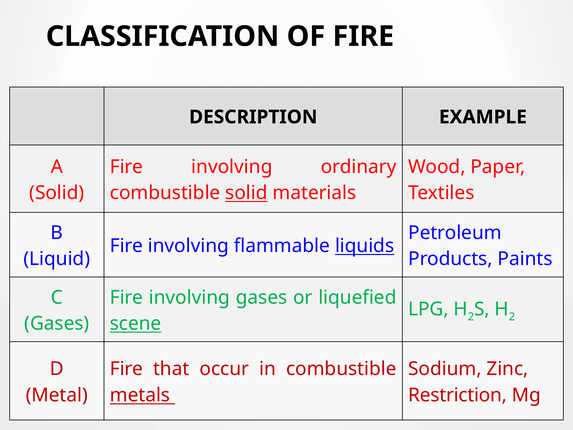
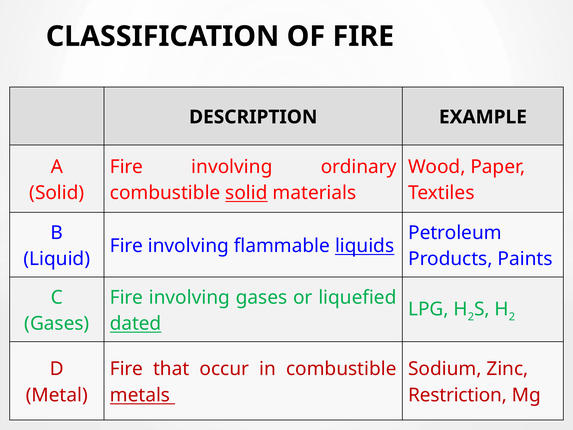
scene: scene -> dated (136, 323)
